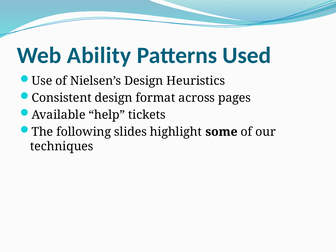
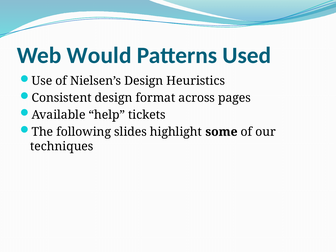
Ability: Ability -> Would (99, 55)
